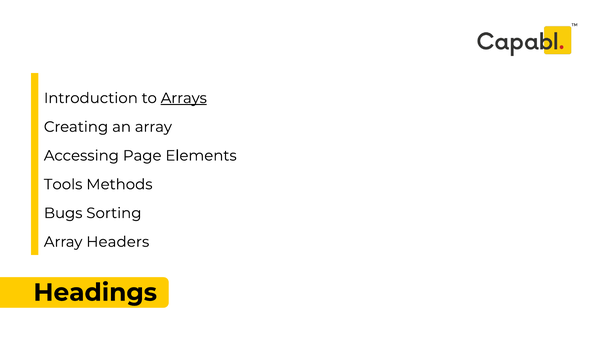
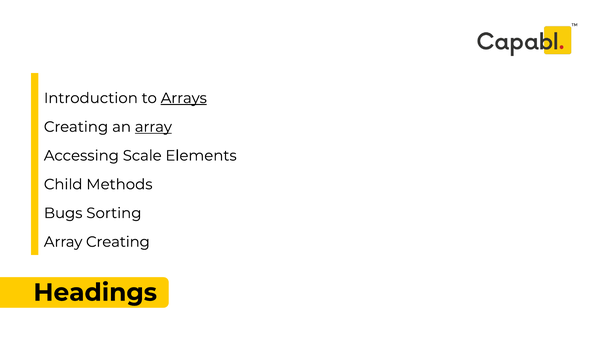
array underline: none -> present (153, 127)
Page: Page -> Scale (142, 155)
Tools: Tools -> Child (63, 184)
Array Headers: Headers -> Creating (118, 241)
